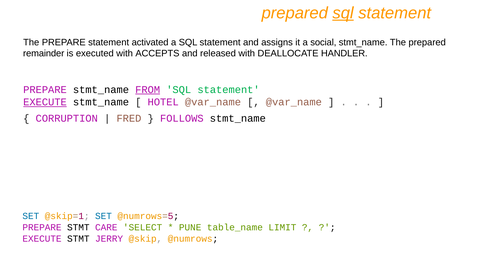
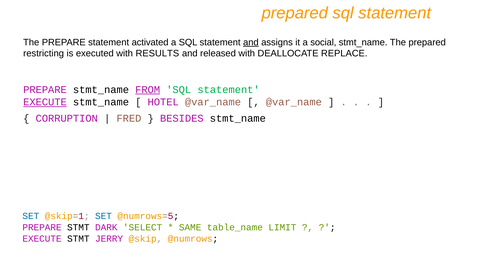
sql underline: present -> none (343, 13)
and underline: none -> present (251, 42)
remainder: remainder -> restricting (44, 53)
ACCEPTS: ACCEPTS -> RESULTS (157, 53)
HANDLER: HANDLER -> REPLACE (344, 53)
FOLLOWS: FOLLOWS -> BESIDES (182, 118)
CARE: CARE -> DARK (106, 227)
PUNE: PUNE -> SAME (190, 227)
